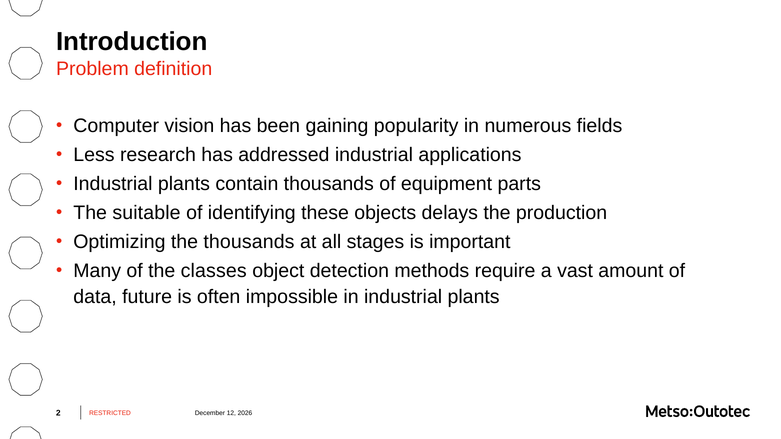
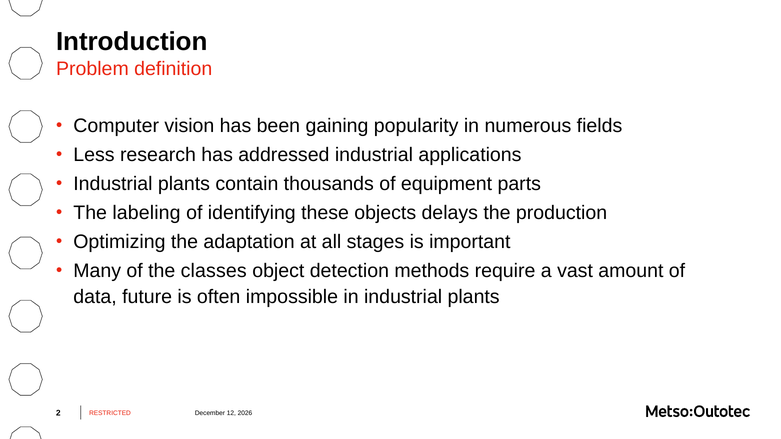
suitable: suitable -> labeling (146, 213)
the thousands: thousands -> adaptation (249, 242)
